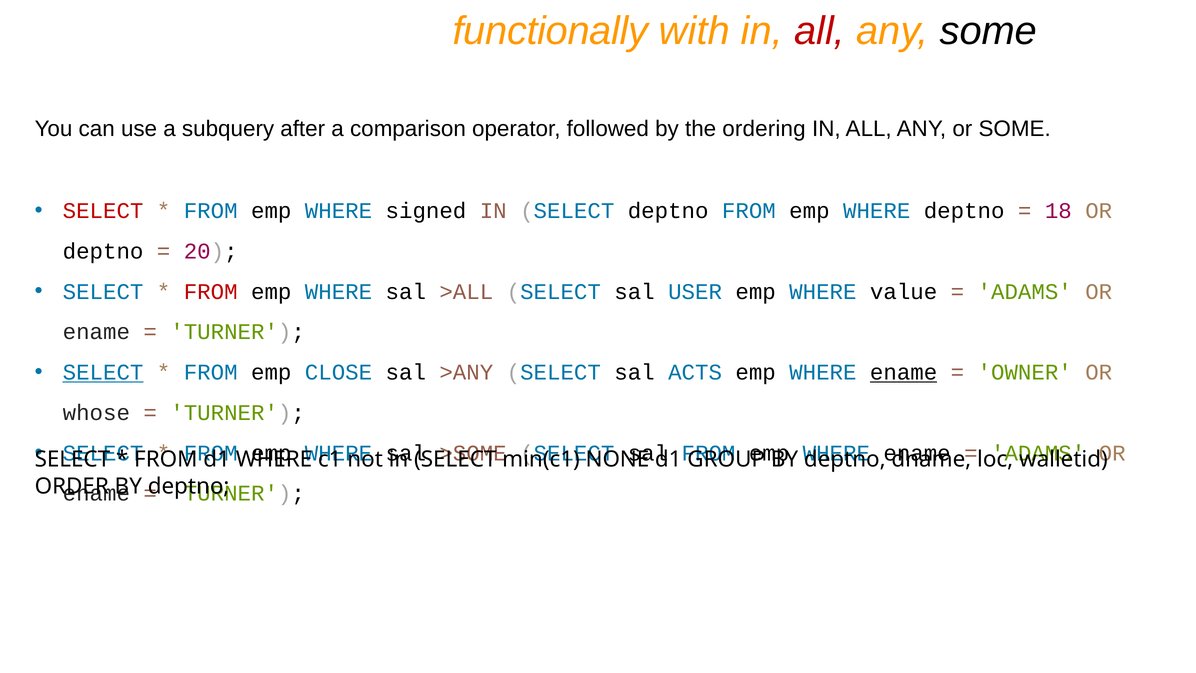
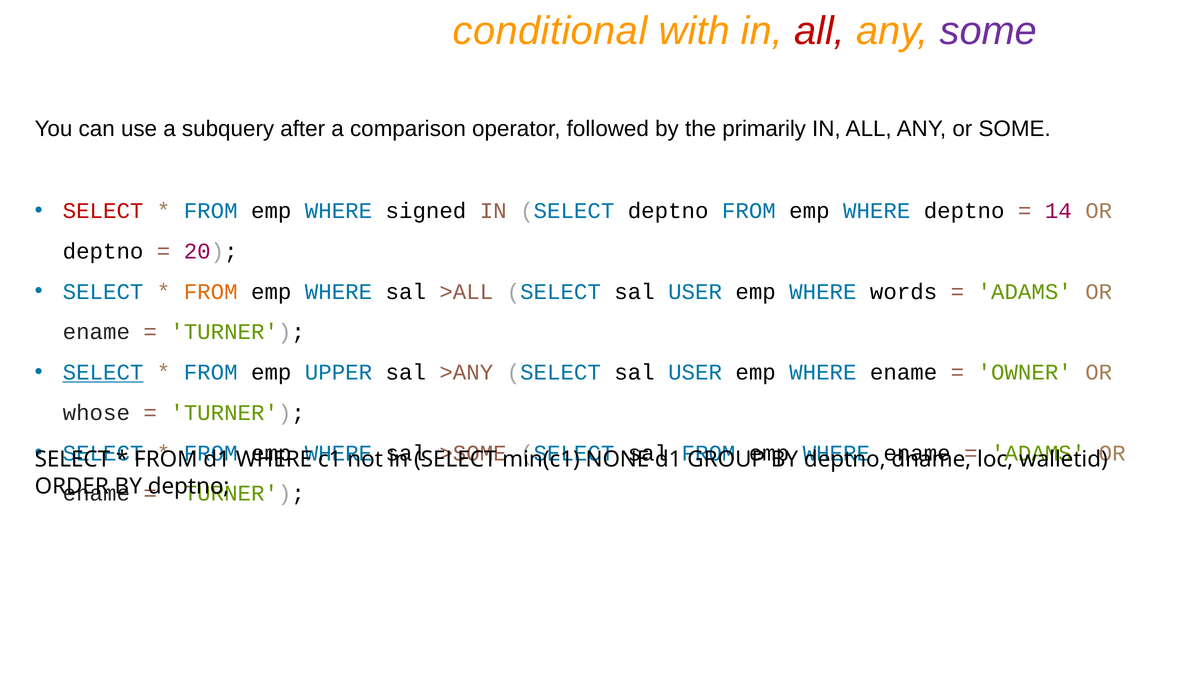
functionally: functionally -> conditional (550, 31)
some colour: black -> purple (988, 31)
ordering: ordering -> primarily (764, 129)
18: 18 -> 14 (1058, 211)
FROM colour: red -> orange (211, 292)
value: value -> words (904, 292)
CLOSE: CLOSE -> UPPER (339, 372)
>ANY SELECT sal ACTS: ACTS -> USER (695, 372)
ename underline: present -> none (904, 372)
